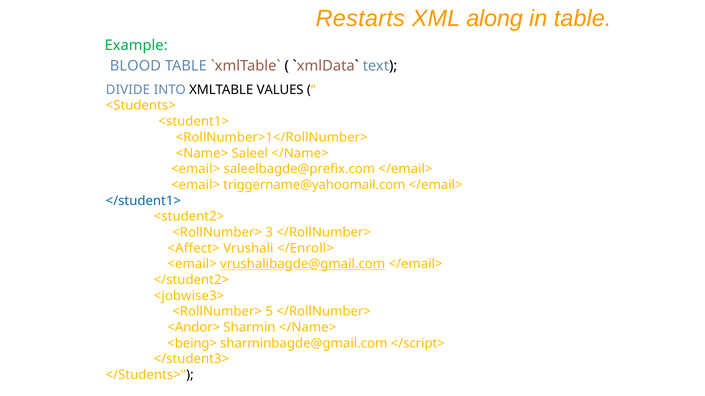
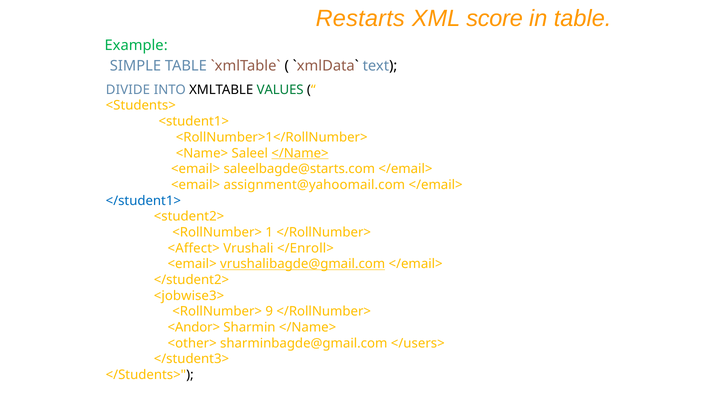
along: along -> score (495, 18)
BLOOD: BLOOD -> SIMPLE (135, 66)
VALUES colour: black -> green (280, 90)
</Name> underline: none -> present (300, 153)
saleelbagde@prefix.com: saleelbagde@prefix.com -> saleelbagde@starts.com (299, 169)
triggername@yahoomail.com: triggername@yahoomail.com -> assignment@yahoomail.com (314, 185)
3: 3 -> 1 (269, 233)
5: 5 -> 9 (269, 312)
<being>: <being> -> <other> (192, 344)
</script>: </script> -> </users> (418, 344)
